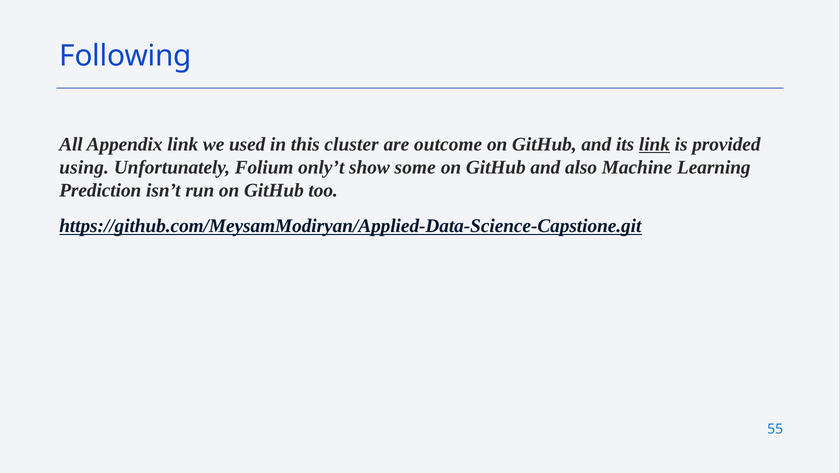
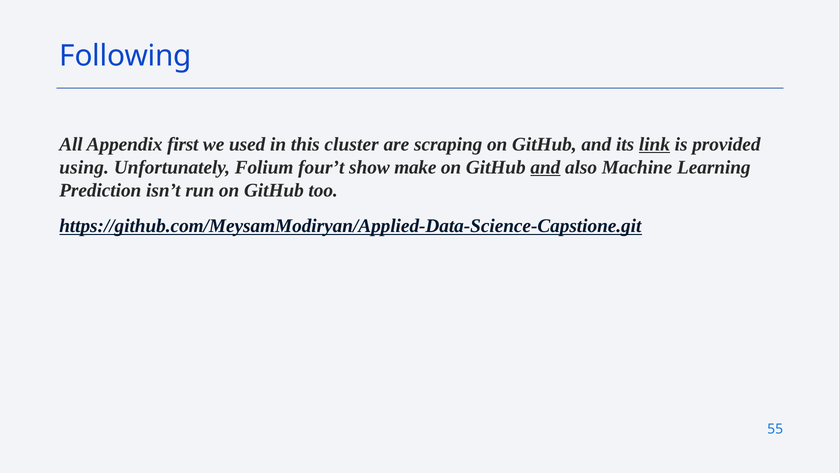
Appendix link: link -> first (183, 144)
outcome: outcome -> scraping (448, 144)
only’t: only’t -> four’t (321, 167)
some: some -> make (415, 167)
and underline: none -> present (545, 167)
